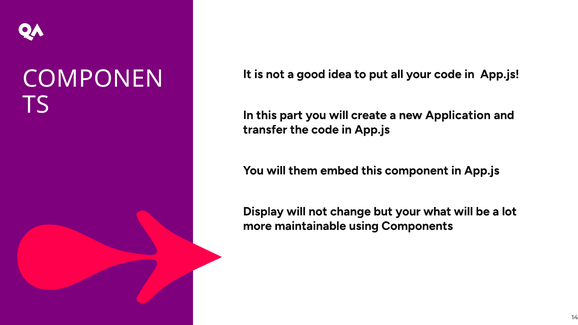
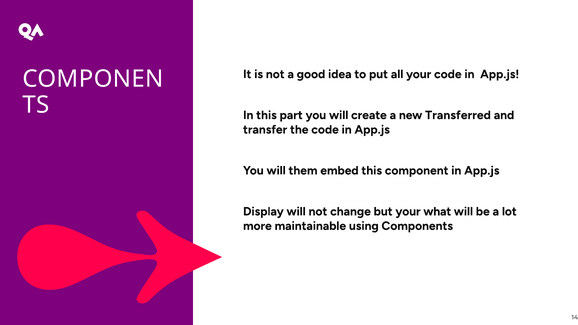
Application: Application -> Transferred (458, 115)
